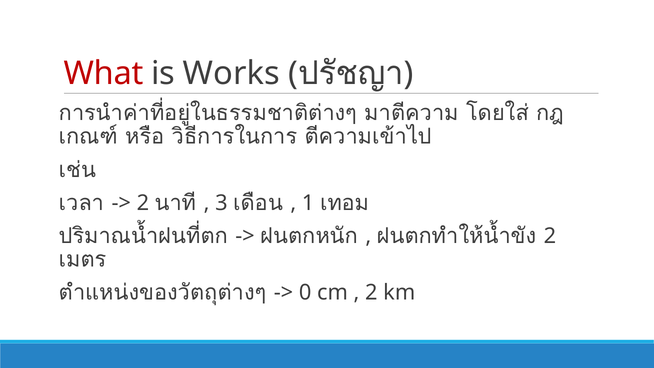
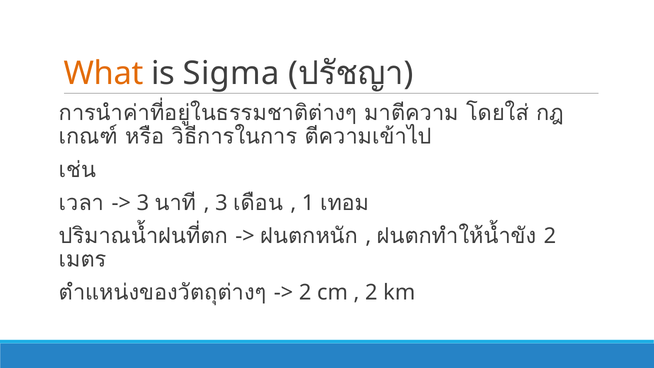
What colour: red -> orange (104, 73)
Works: Works -> Sigma (231, 73)
2: 2 -> 3 (143, 203)
0: 0 -> 2 (305, 293)
